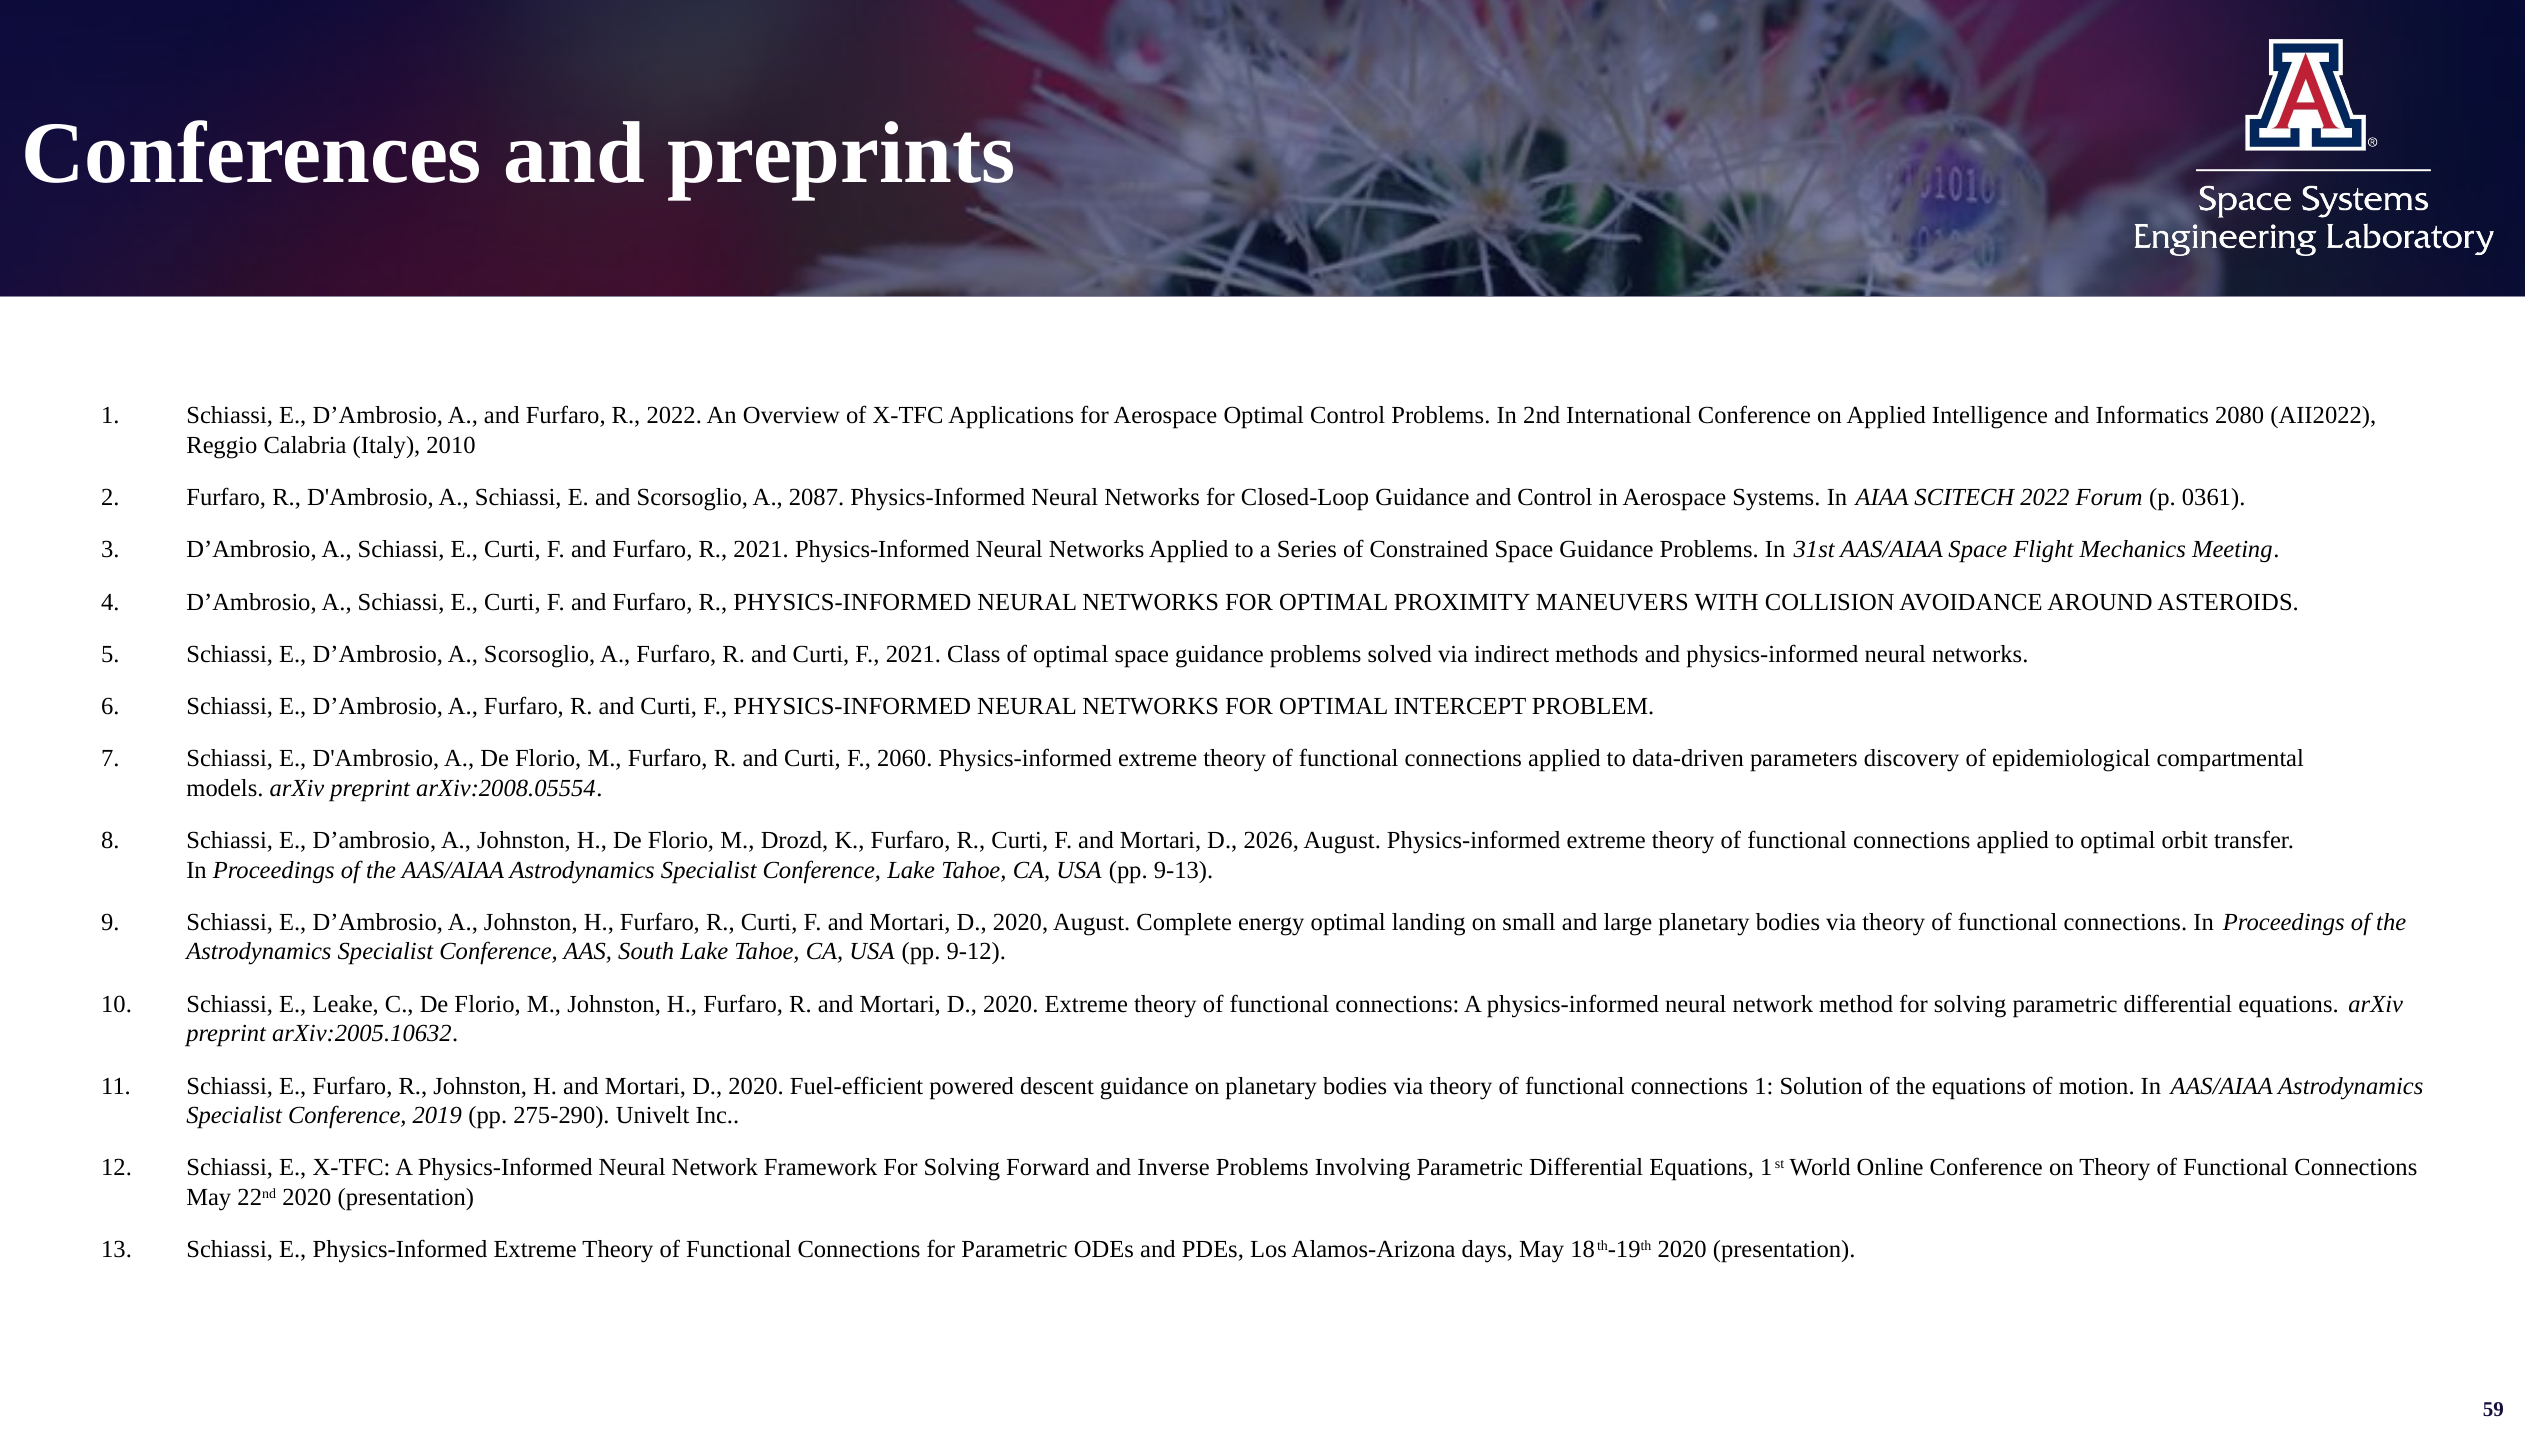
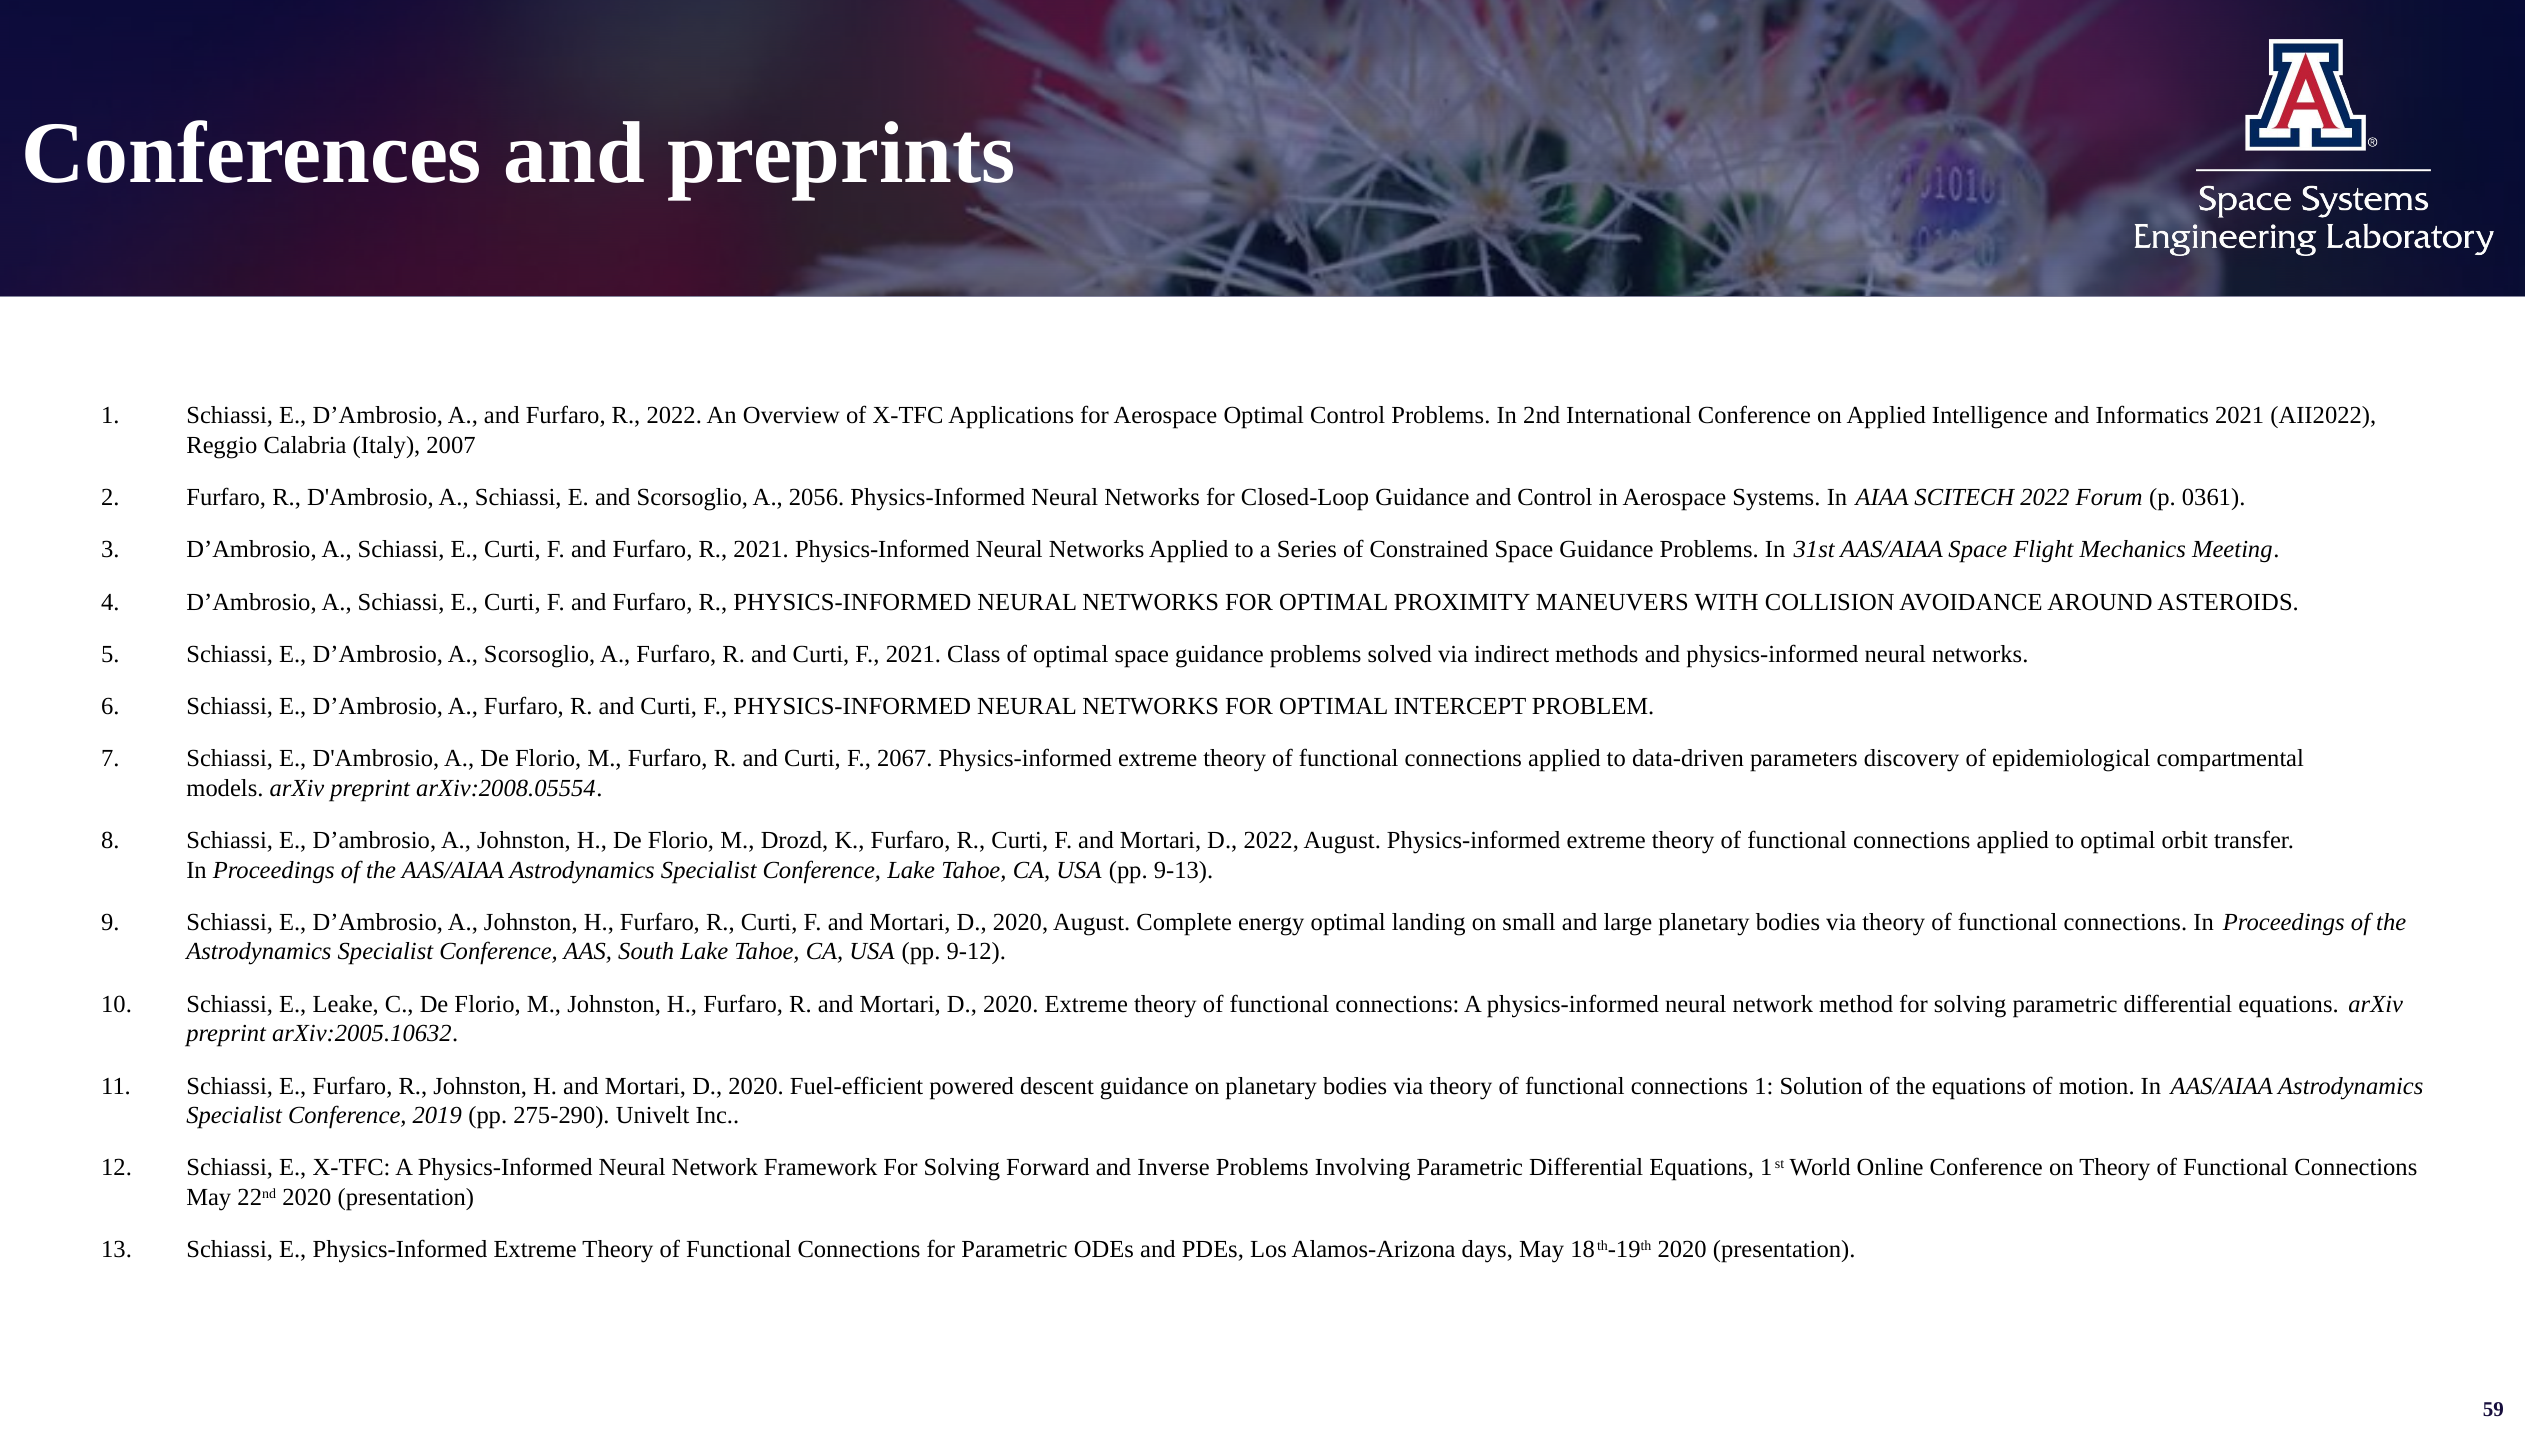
Informatics 2080: 2080 -> 2021 (2240, 416)
2010: 2010 -> 2007 (451, 445)
2087: 2087 -> 2056 (817, 497)
2060: 2060 -> 2067 (905, 759)
D 2026: 2026 -> 2022 (1271, 841)
